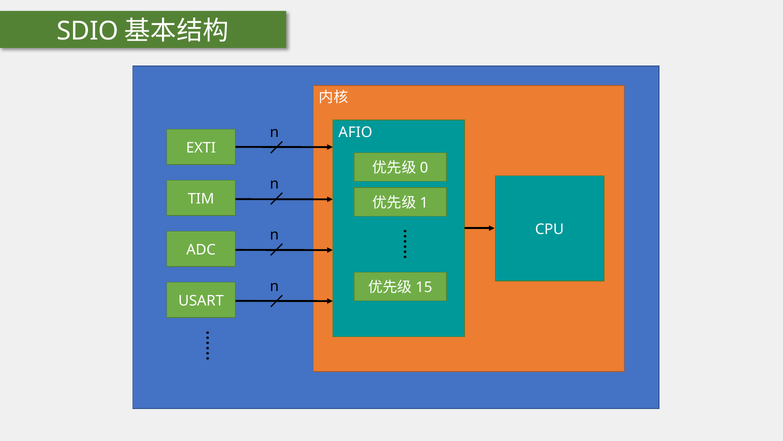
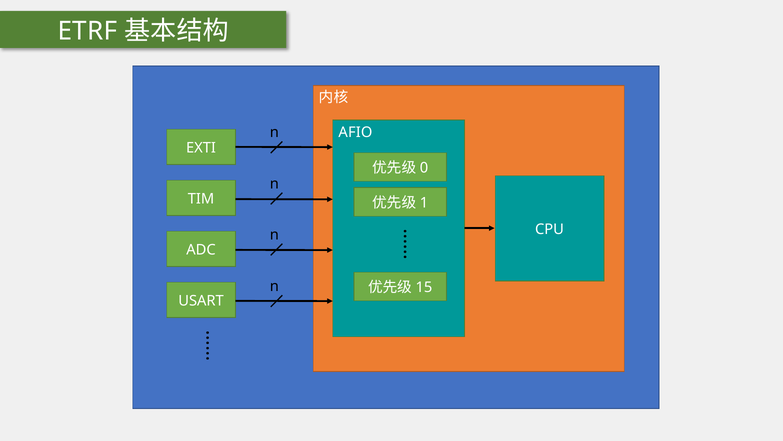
SDIO: SDIO -> ETRF (87, 31)
